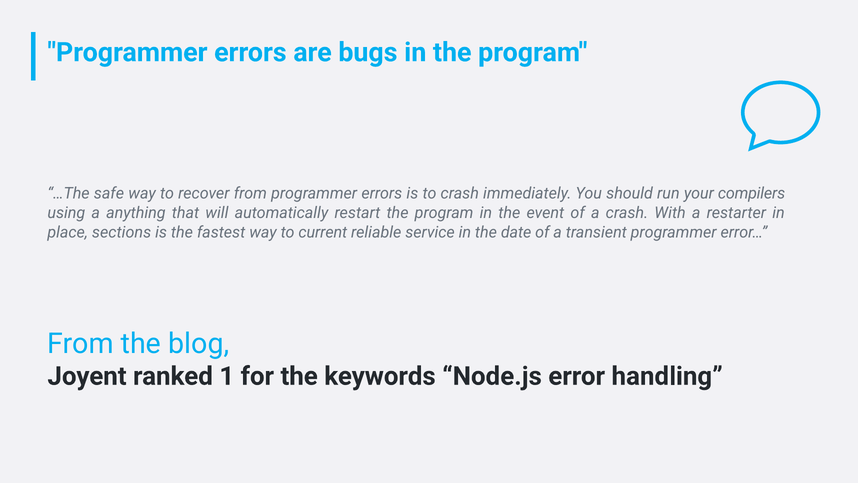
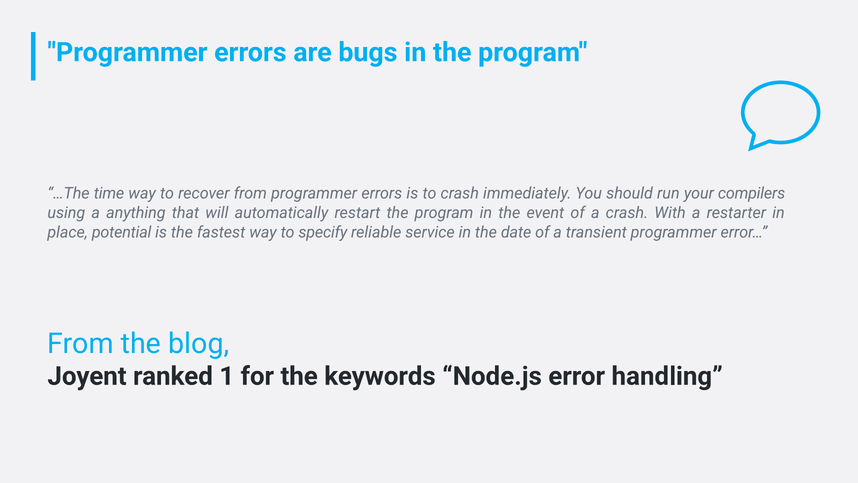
safe: safe -> time (109, 193)
sections: sections -> potential (122, 232)
current: current -> specify (323, 232)
